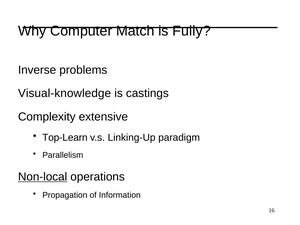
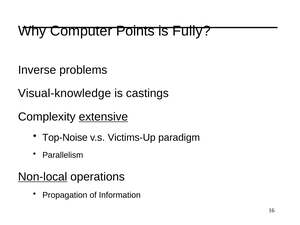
Match: Match -> Points (135, 31)
extensive underline: none -> present (103, 117)
Top-Learn: Top-Learn -> Top-Noise (65, 138)
Linking-Up: Linking-Up -> Victims-Up (132, 138)
